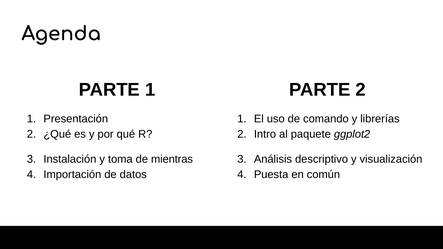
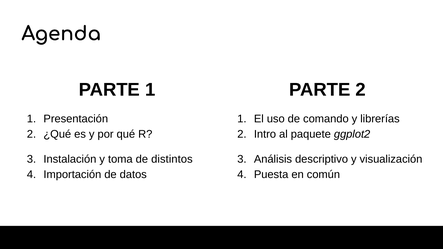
mientras: mientras -> distintos (172, 159)
